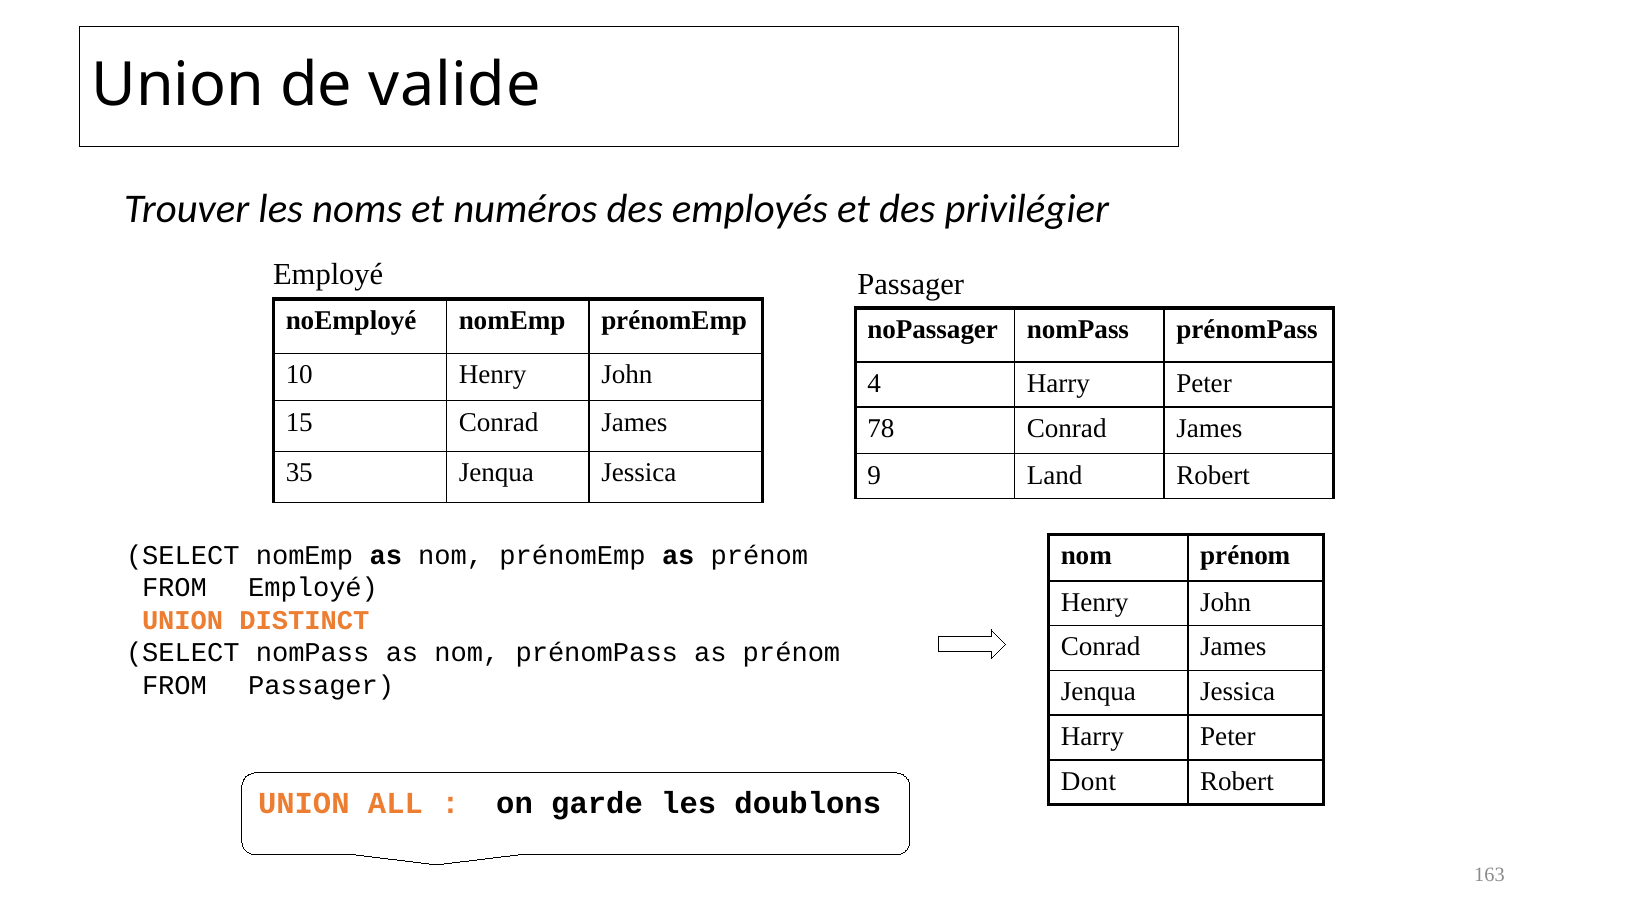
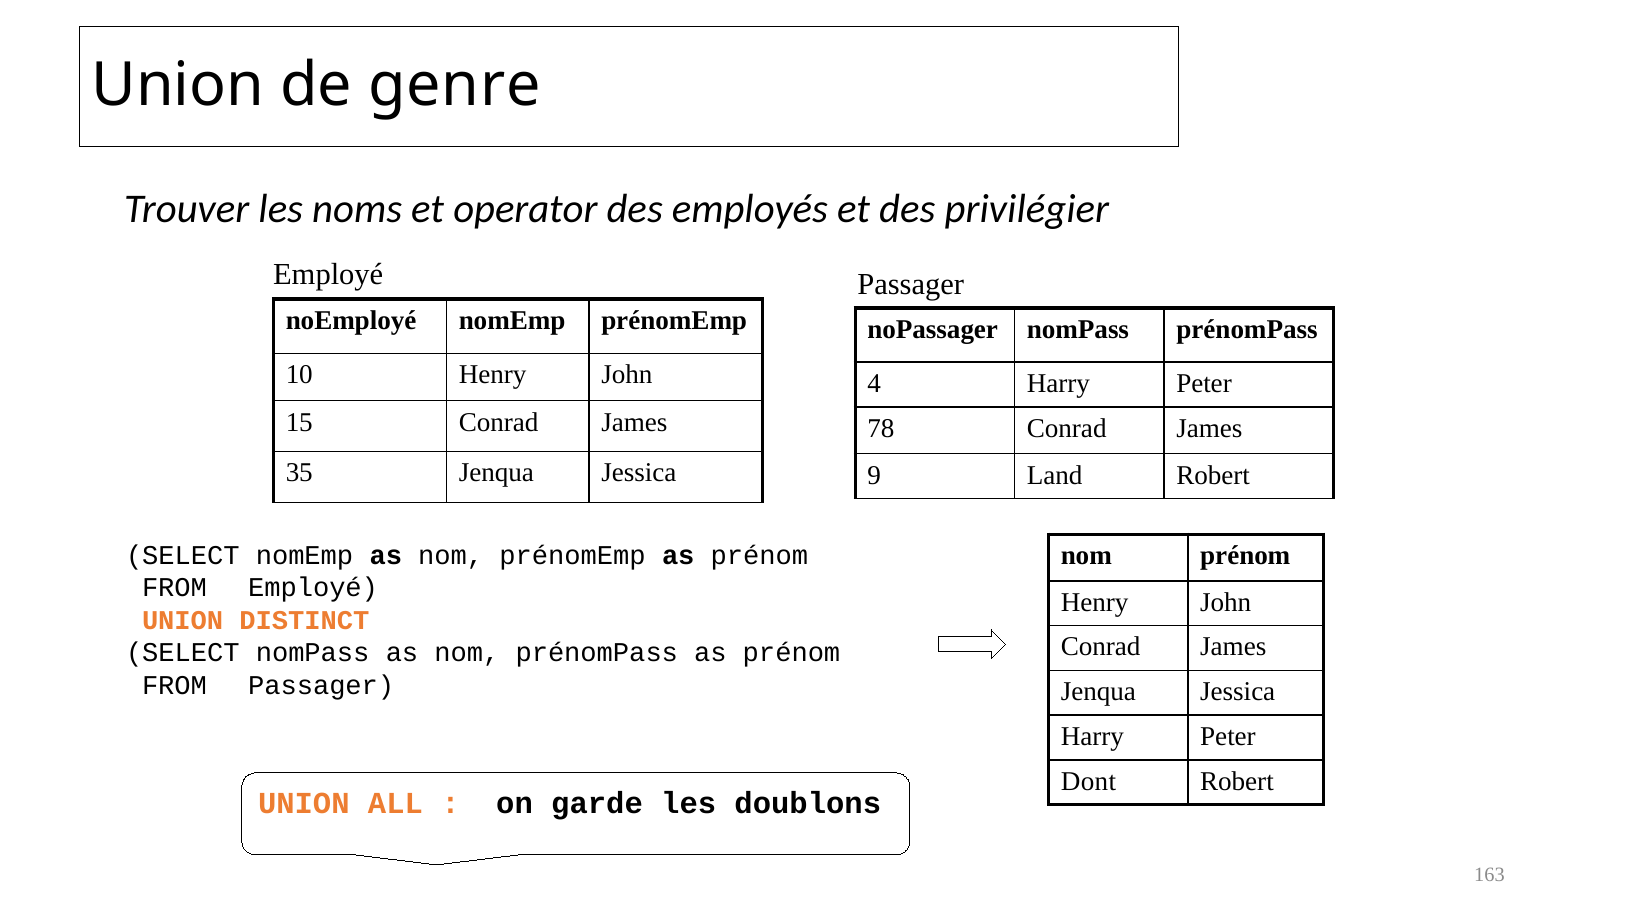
valide: valide -> genre (455, 86)
numéros: numéros -> operator (525, 209)
